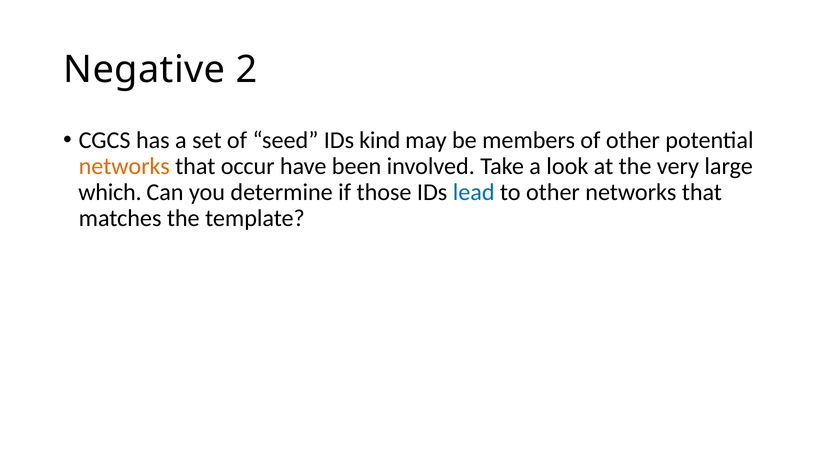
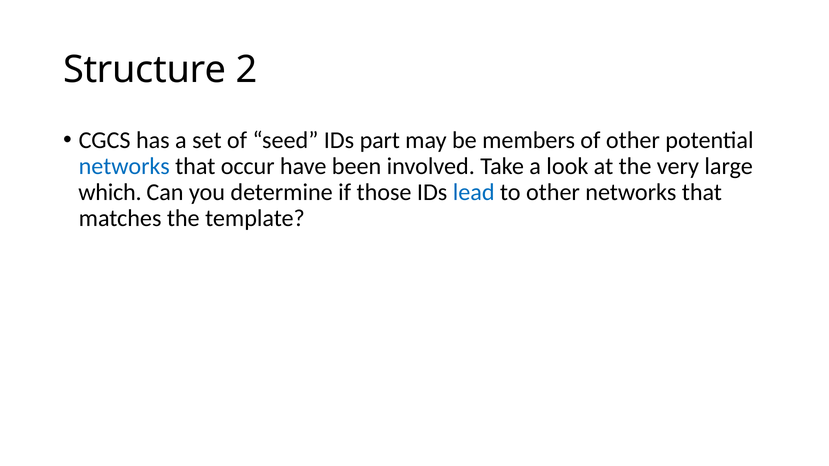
Negative: Negative -> Structure (145, 70)
kind: kind -> part (380, 140)
networks colour: orange -> blue (124, 166)
